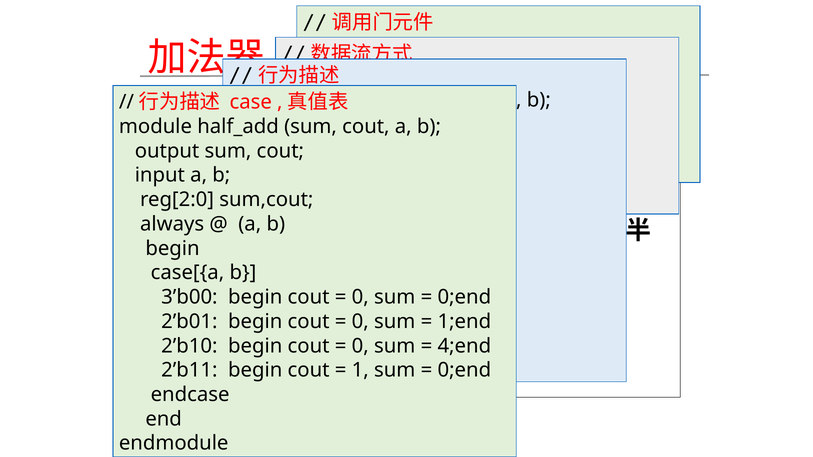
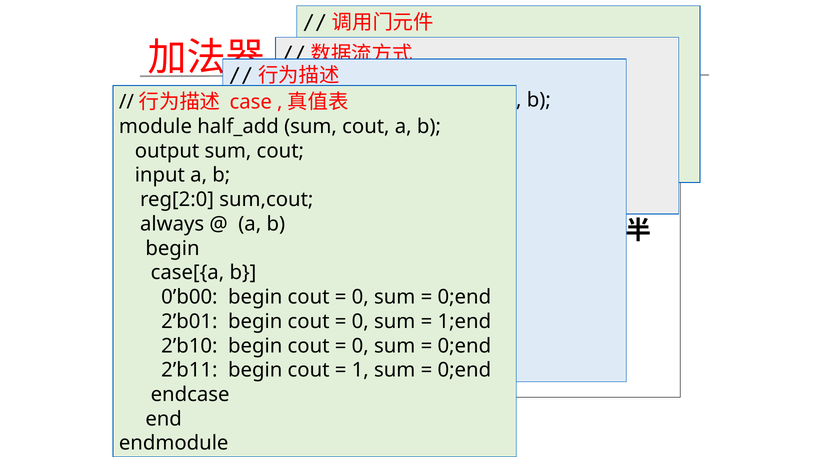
3’b00: 3’b00 -> 0’b00 (189, 297)
4;end: 4;end -> 0;end (464, 346)
